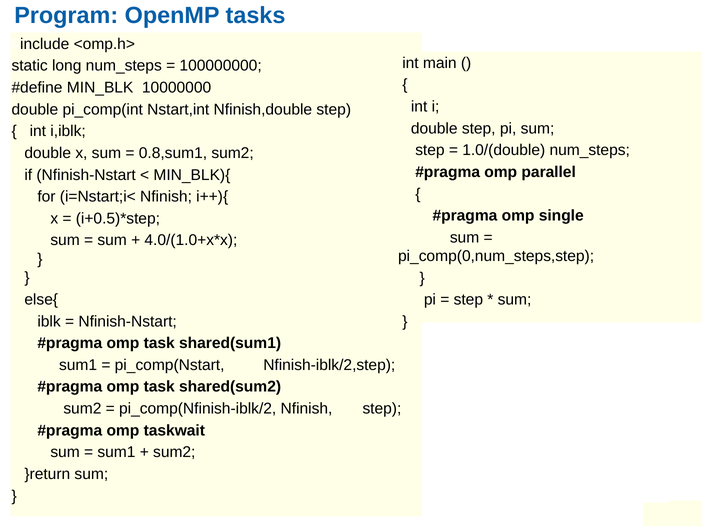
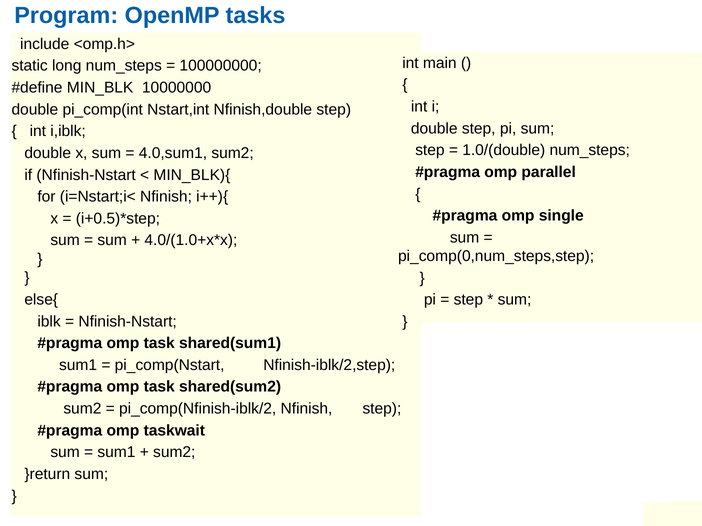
0.8,sum1: 0.8,sum1 -> 4.0,sum1 (173, 153)
